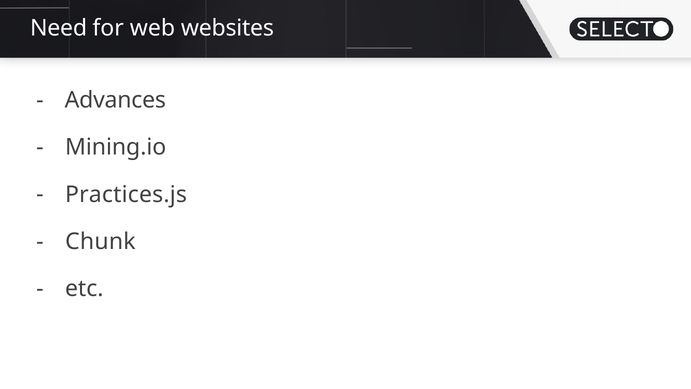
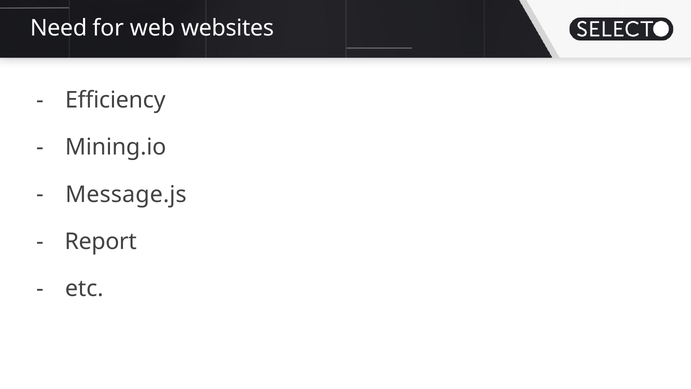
Advances: Advances -> Efficiency (115, 100)
Practices.js: Practices.js -> Message.js (126, 194)
Chunk: Chunk -> Report (101, 242)
